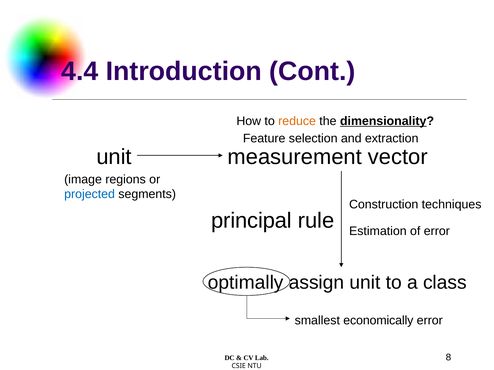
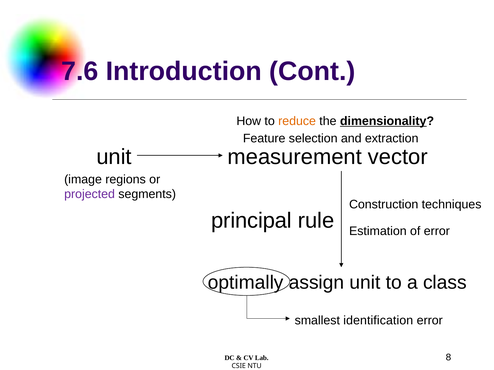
4.4: 4.4 -> 7.6 (80, 71)
projected colour: blue -> purple (90, 194)
economically: economically -> identification (378, 321)
